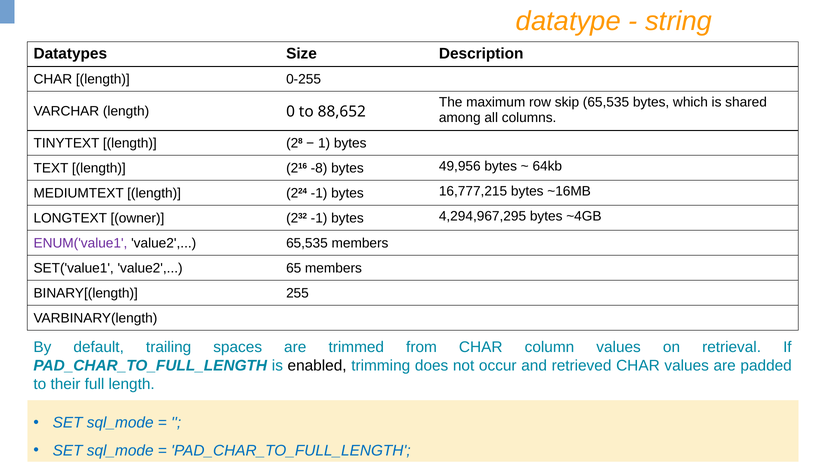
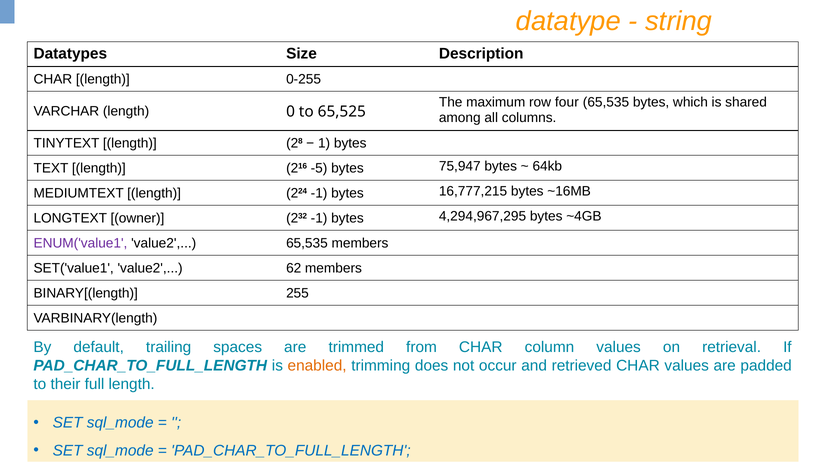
skip: skip -> four (567, 102)
88,652: 88,652 -> 65,525 (342, 112)
-8: -8 -> -5 (319, 168)
49,956: 49,956 -> 75,947 (460, 166)
65: 65 -> 62 (294, 268)
enabled colour: black -> orange (317, 365)
